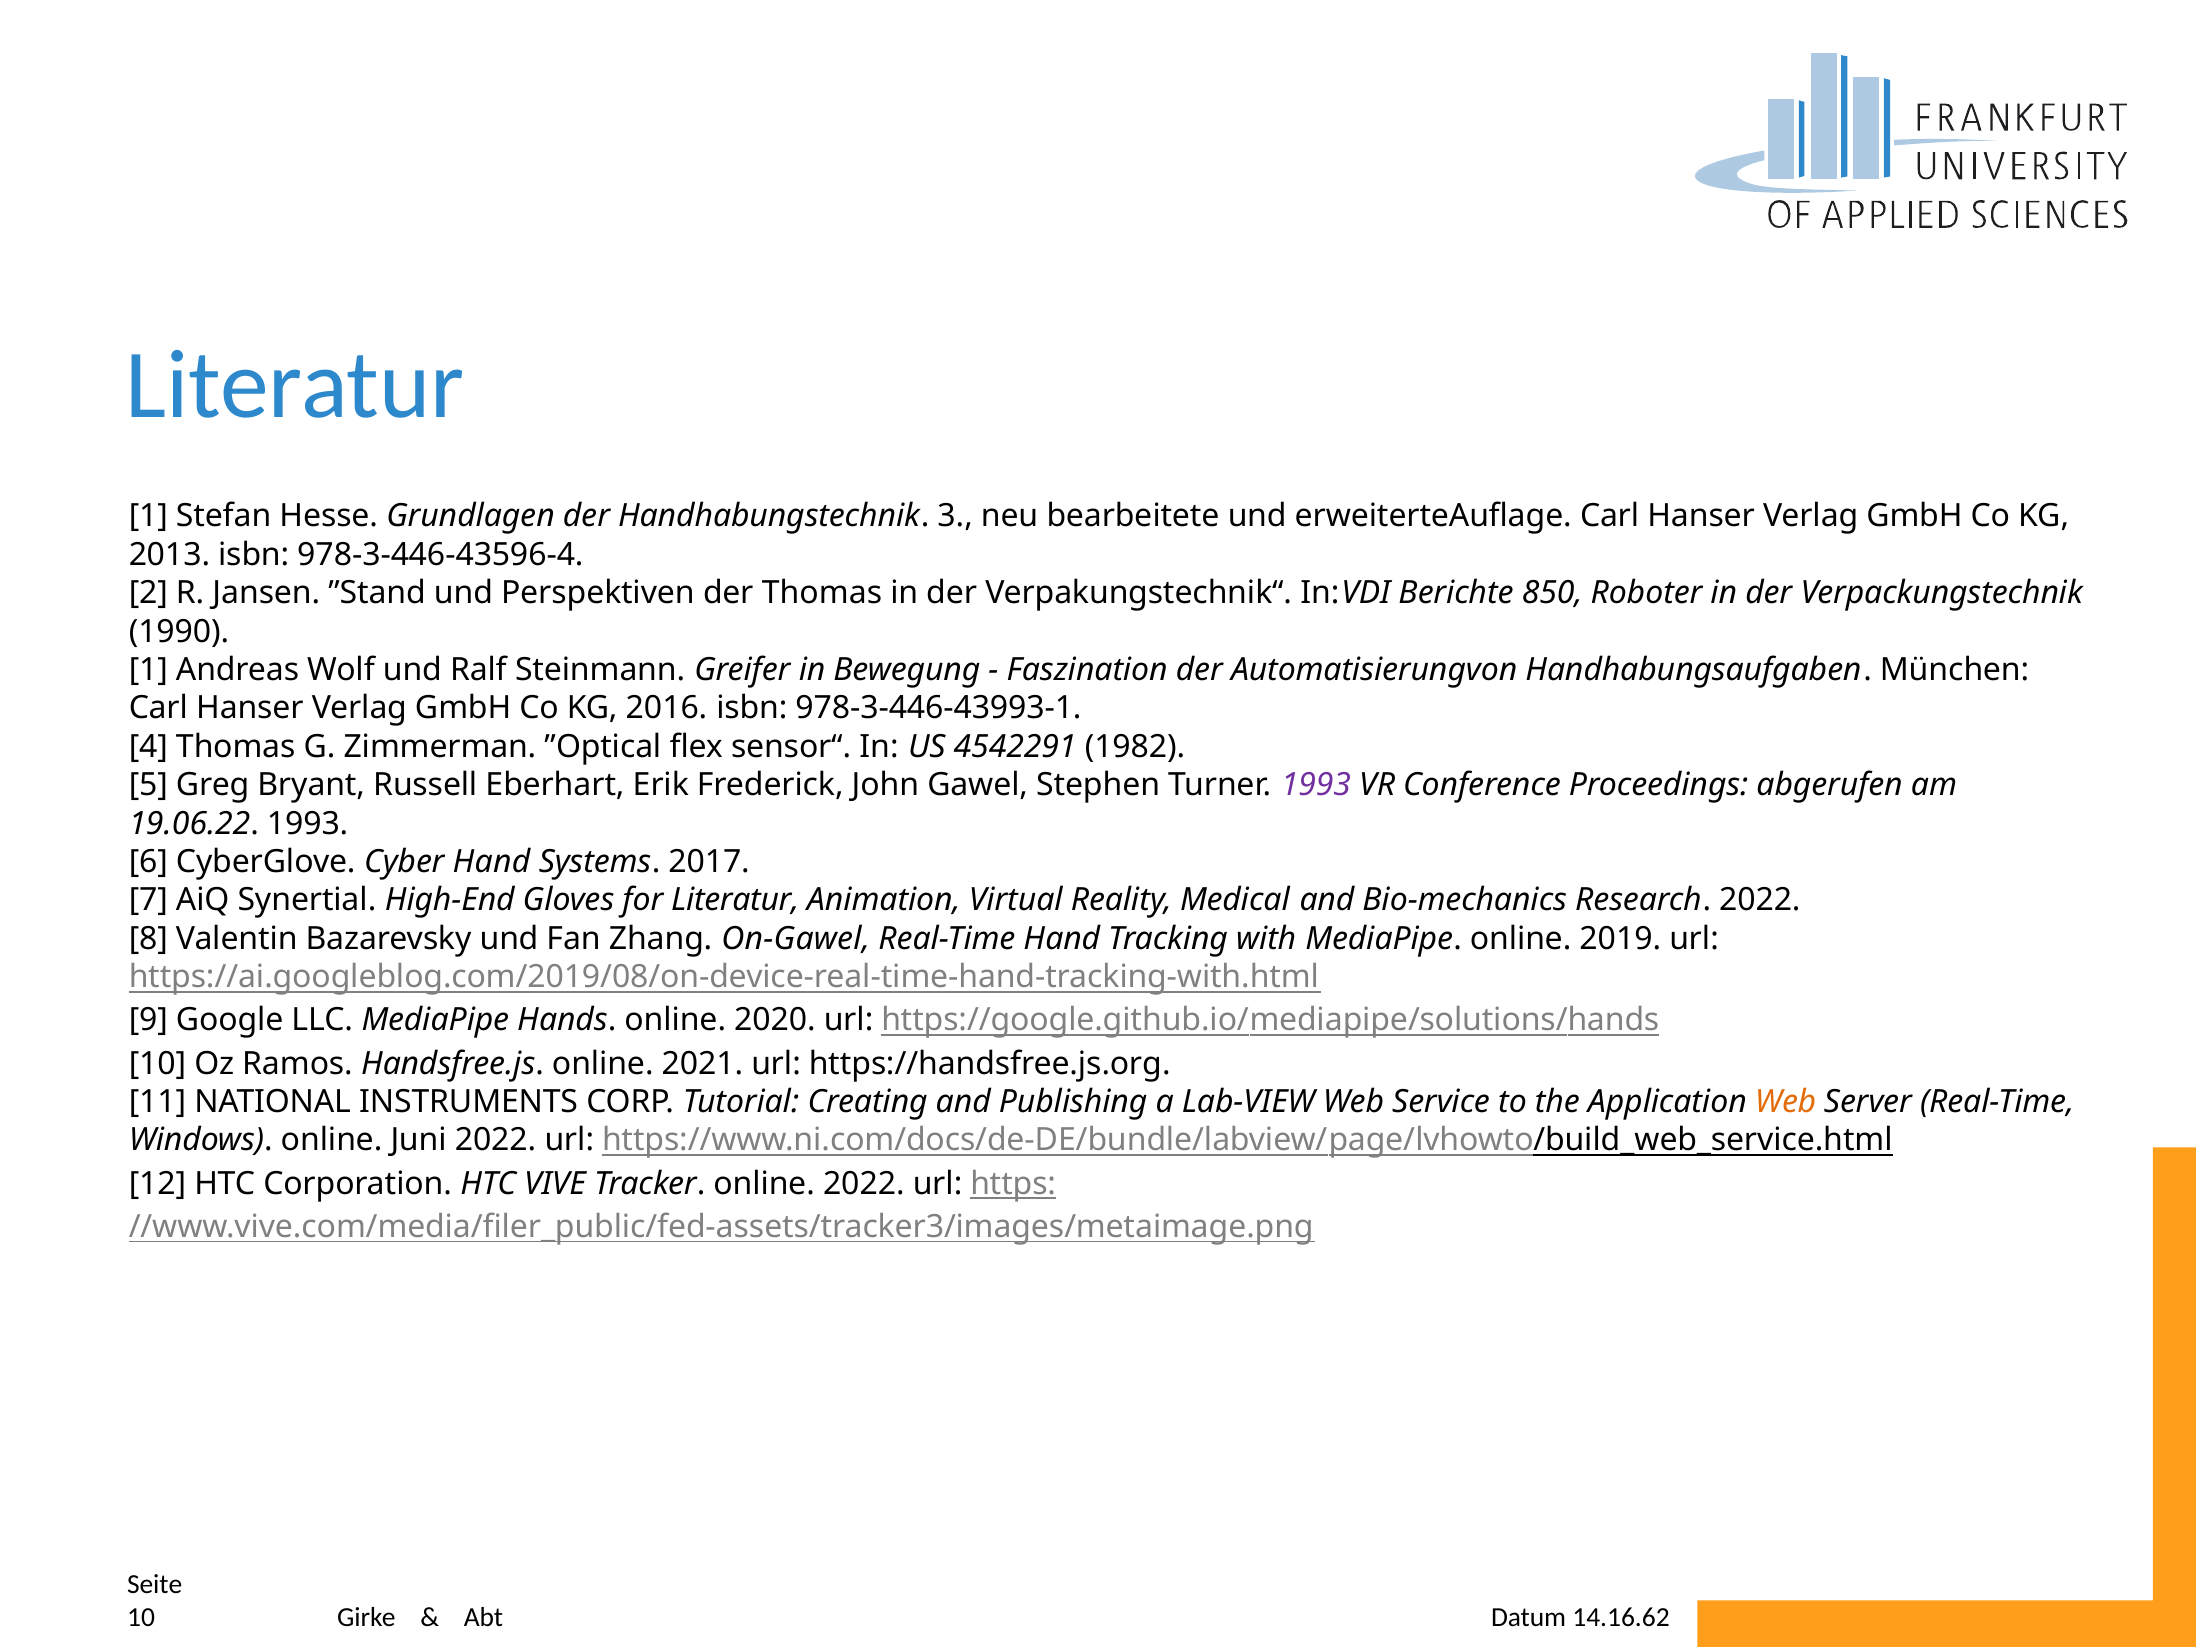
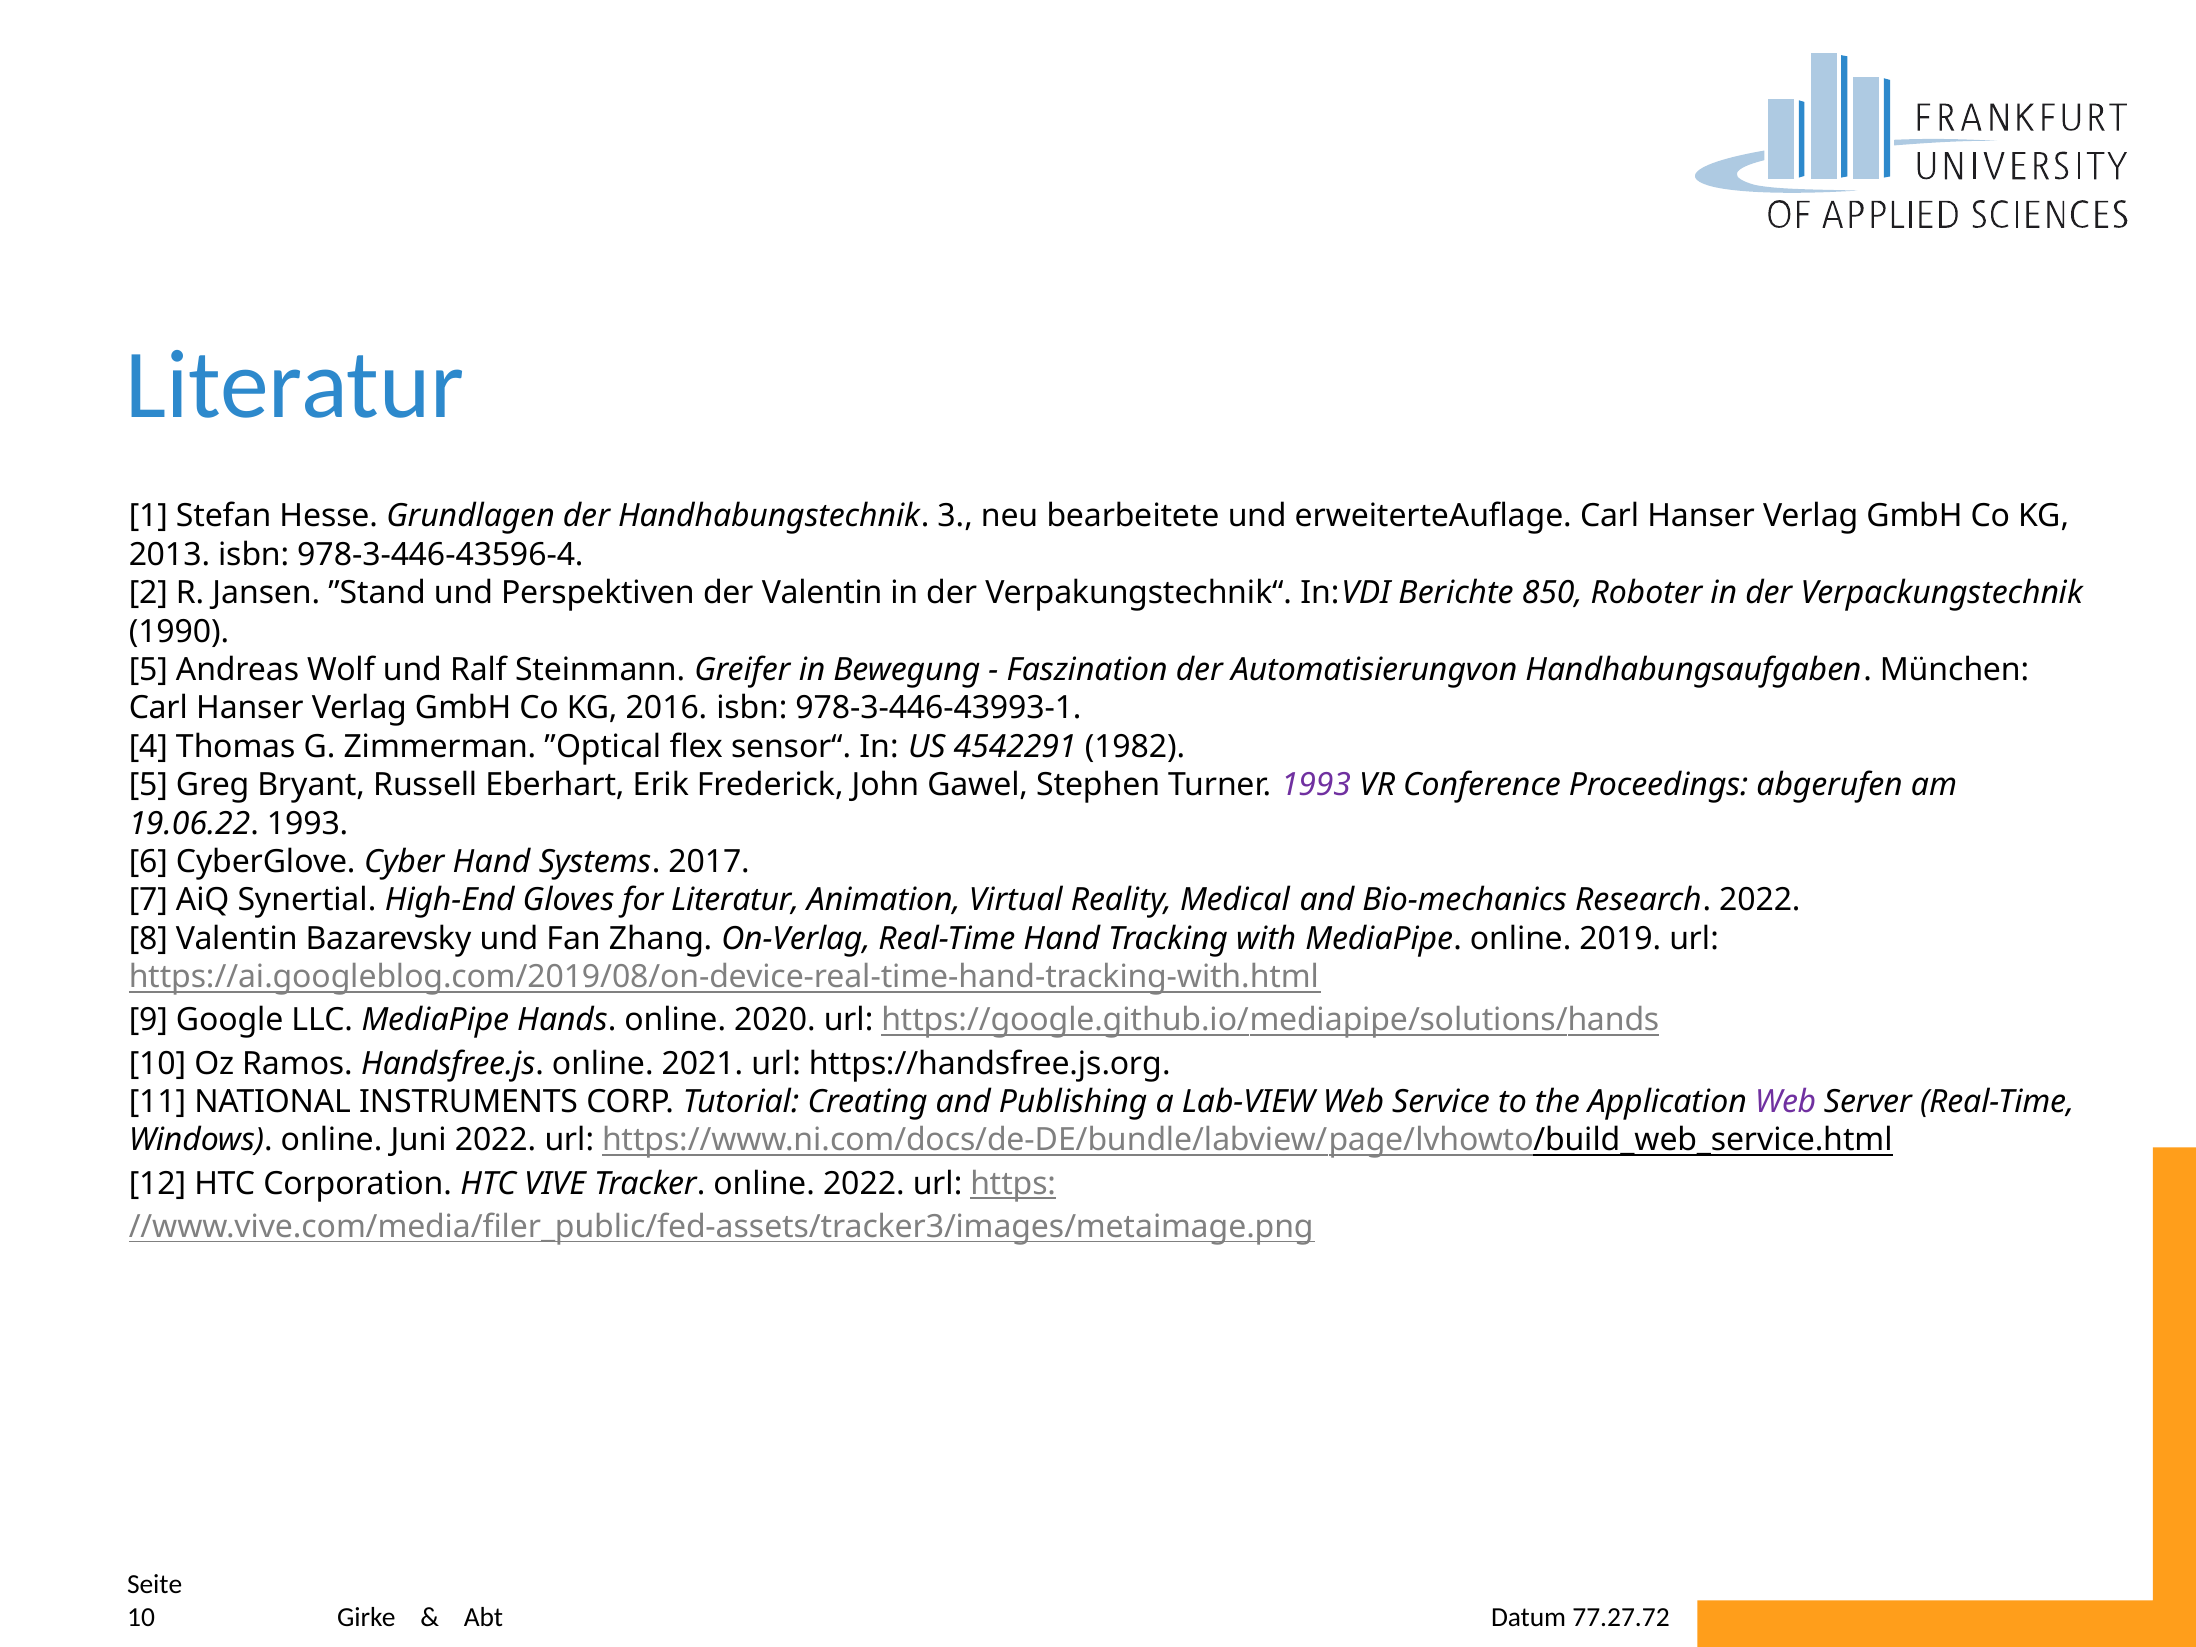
der Thomas: Thomas -> Valentin (822, 593)
1: 1 -> 5 (148, 670)
On-Gawel: On-Gawel -> On-Verlag (796, 939)
Web colour: orange -> purple (1786, 1102)
14.16.62: 14.16.62 -> 77.27.72 (1621, 1618)
